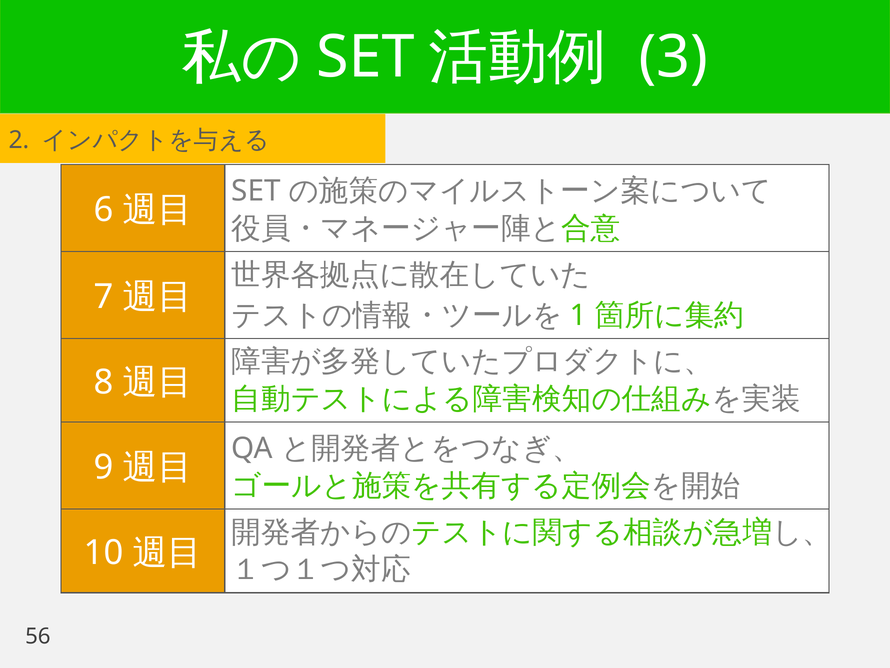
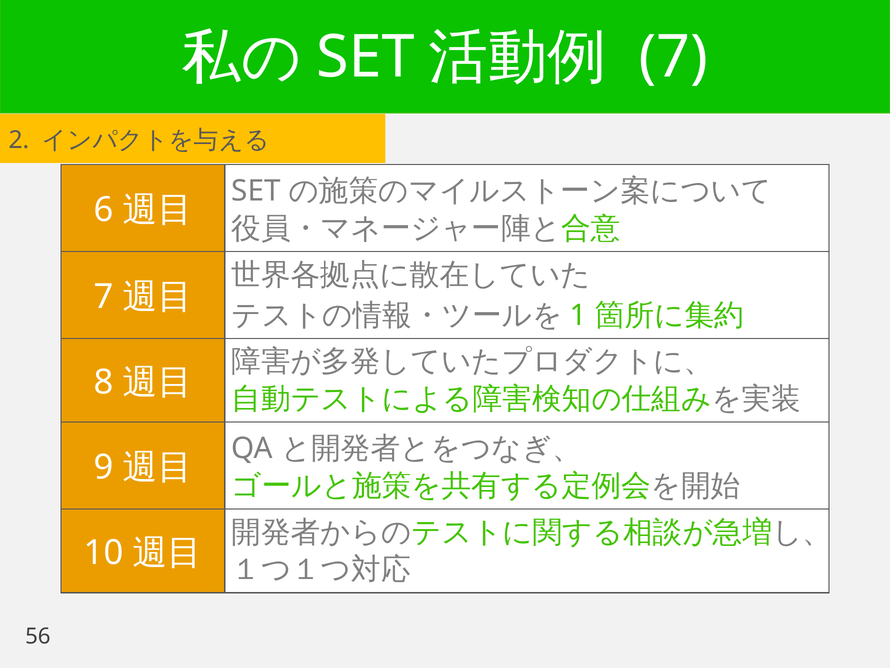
3: 3 -> 7 (673, 57)
